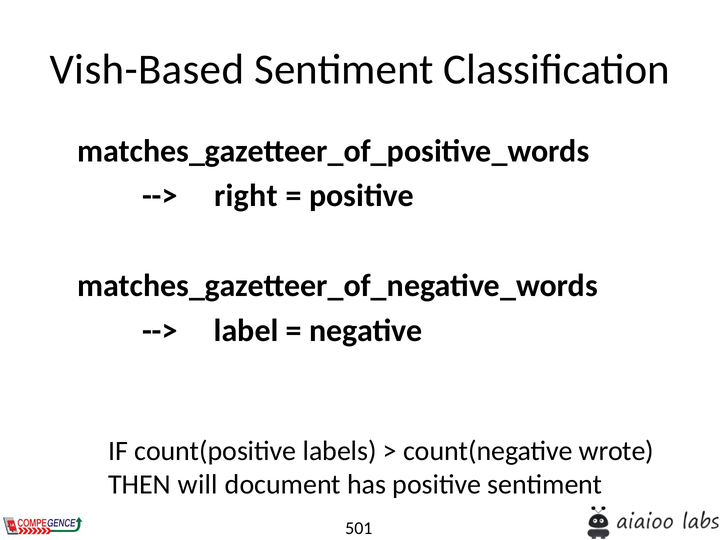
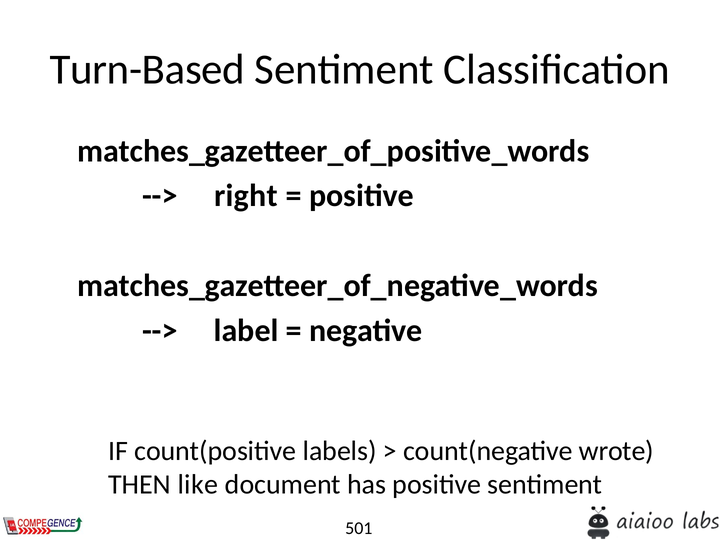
Vish-Based: Vish-Based -> Turn-Based (147, 70)
will: will -> like (198, 485)
